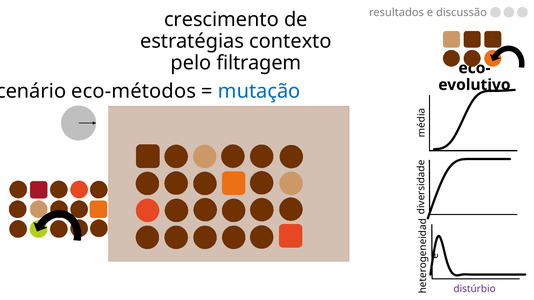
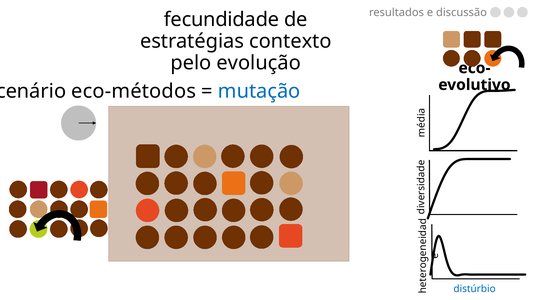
crescimento: crescimento -> fecundidade (222, 20)
filtragem: filtragem -> evolução (259, 63)
distúrbio colour: purple -> blue (475, 289)
